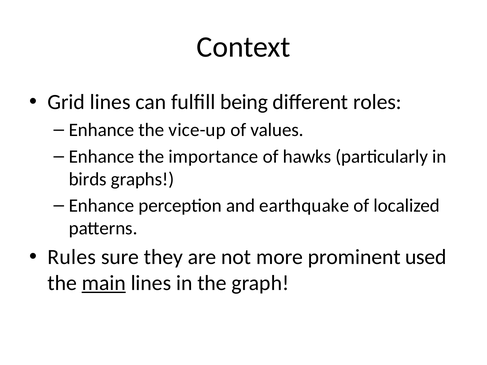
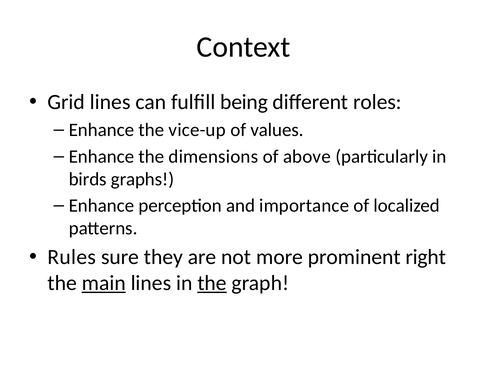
importance: importance -> dimensions (213, 157)
hawks: hawks -> above (307, 157)
earthquake: earthquake -> importance (304, 206)
used: used -> right (426, 257)
the underline: none -> present (212, 283)
